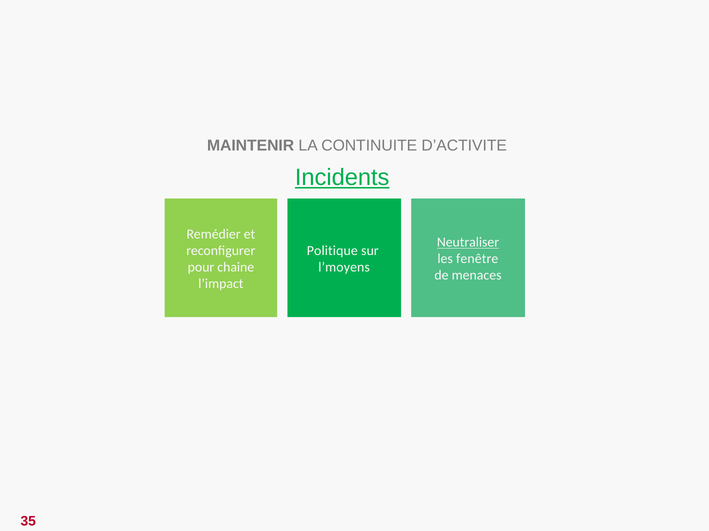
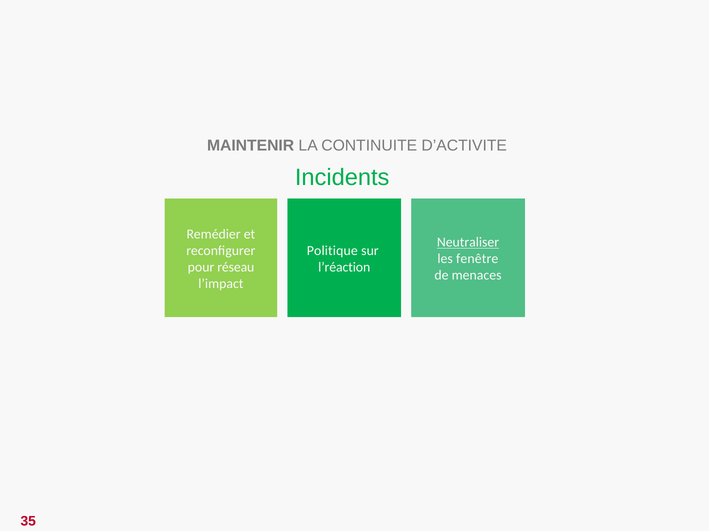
Incidents underline: present -> none (342, 178)
chaine: chaine -> réseau (236, 267)
l’moyens: l’moyens -> l’réaction (344, 267)
